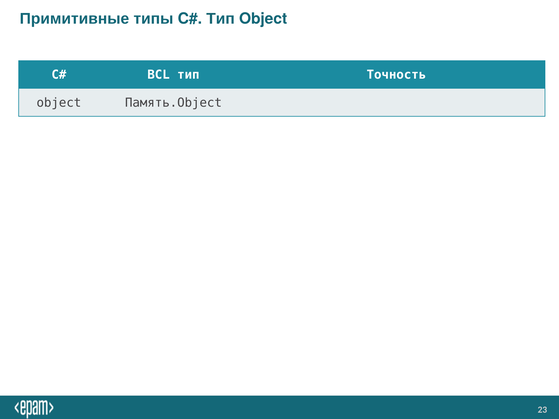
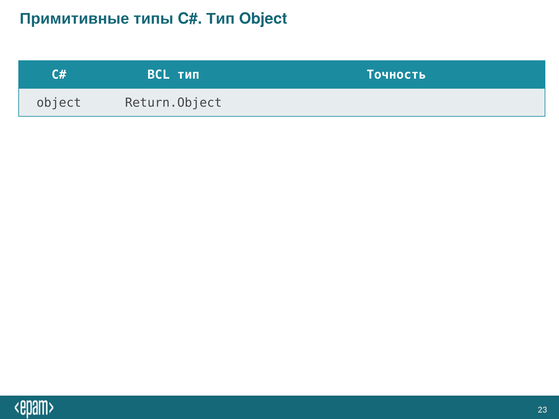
Память.Object: Память.Object -> Return.Object (173, 103)
